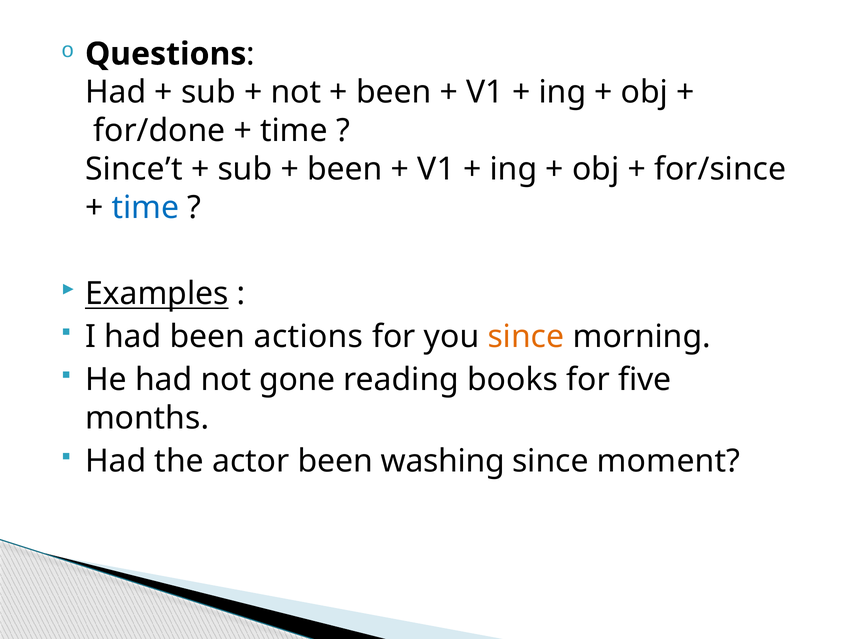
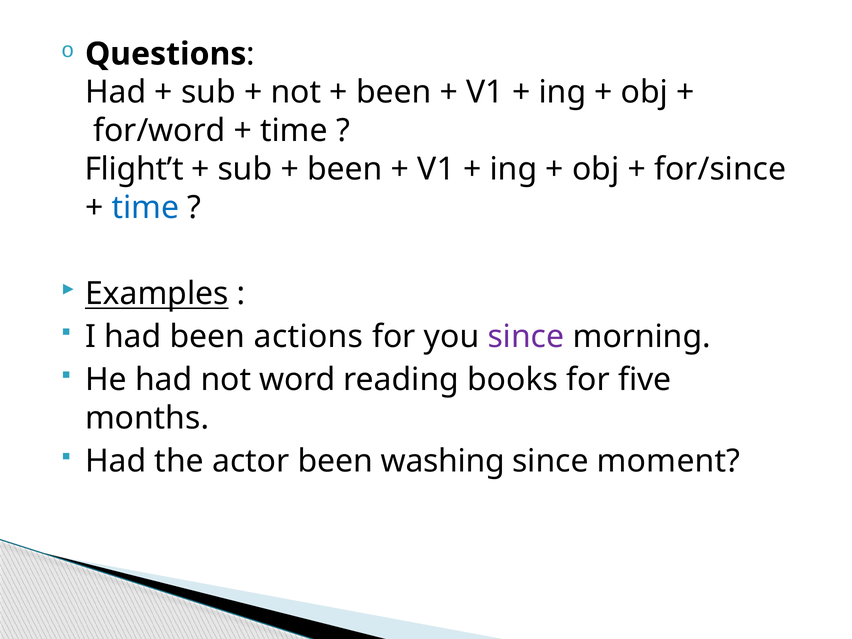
for/done: for/done -> for/word (159, 131)
Since’t: Since’t -> Flight’t (134, 169)
since colour: orange -> purple (526, 337)
gone: gone -> word (297, 380)
